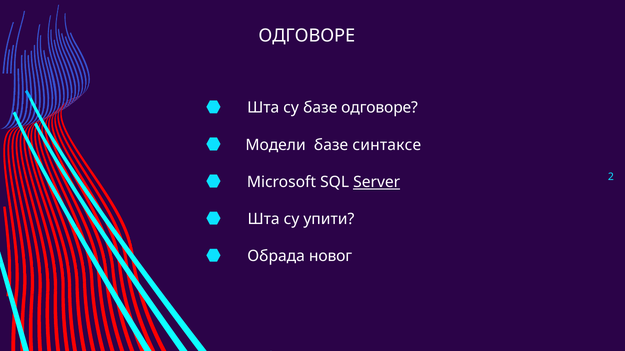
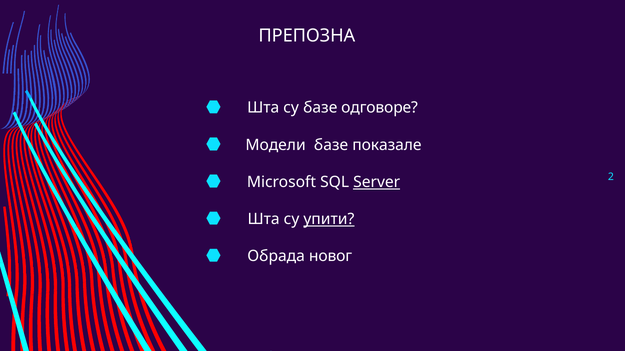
ОДГОВОРЕ: ОДГОВОРЕ -> ПРЕПОЗНА (307, 36)
синтаксе: синтаксе -> показале (387, 145)
упити underline: none -> present (329, 219)
